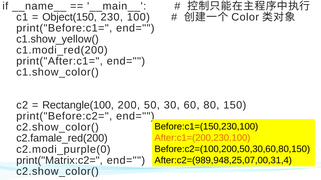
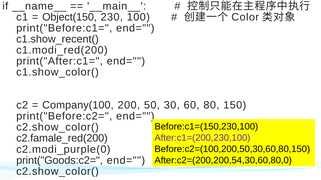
c1.show_yellow(: c1.show_yellow( -> c1.show_recent( (57, 39)
Rectangle(100: Rectangle(100 -> Company(100 (78, 105)
After:c1=(200,230,100 colour: orange -> purple (202, 138)
print("Matrix:c2=: print("Matrix:c2= -> print("Goods:c2= (60, 161)
After:c2=(989,948,25,07,00,31,4: After:c2=(989,948,25,07,00,31,4 -> After:c2=(200,200,54,30,60,80,0 (223, 161)
